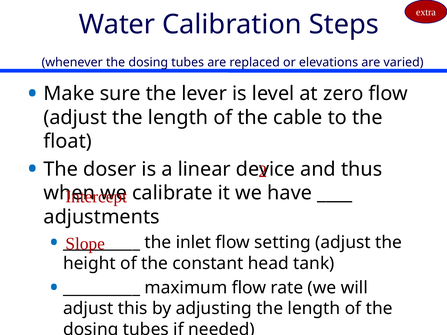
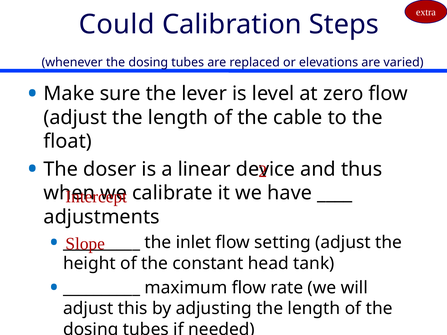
Water: Water -> Could (117, 25)
